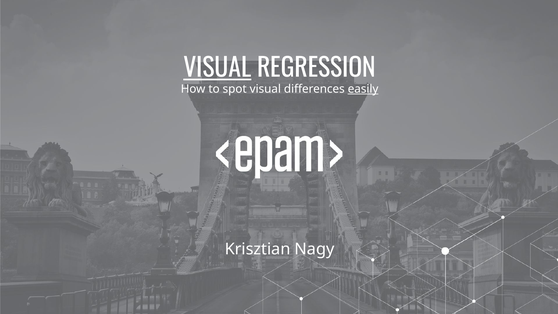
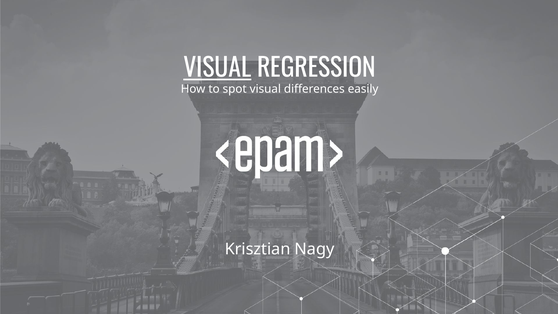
easily underline: present -> none (363, 89)
